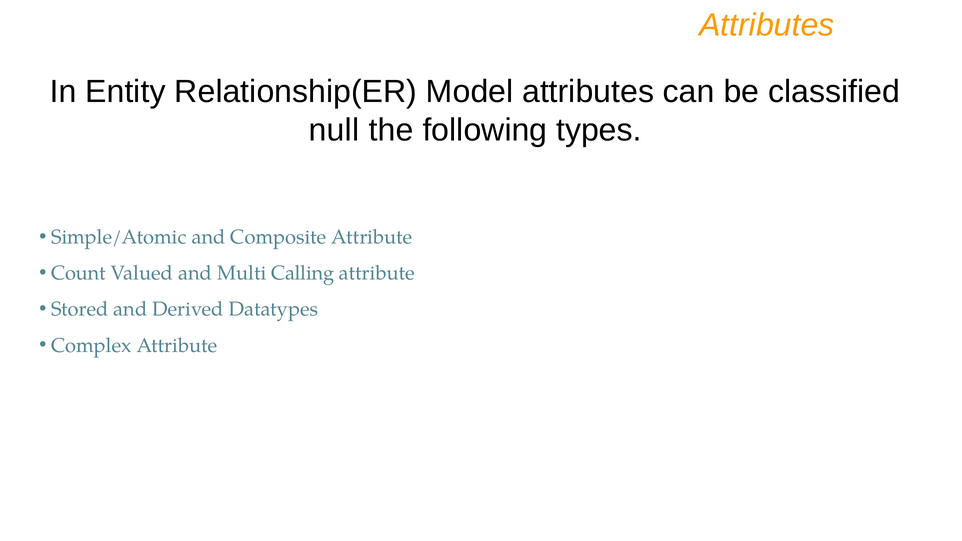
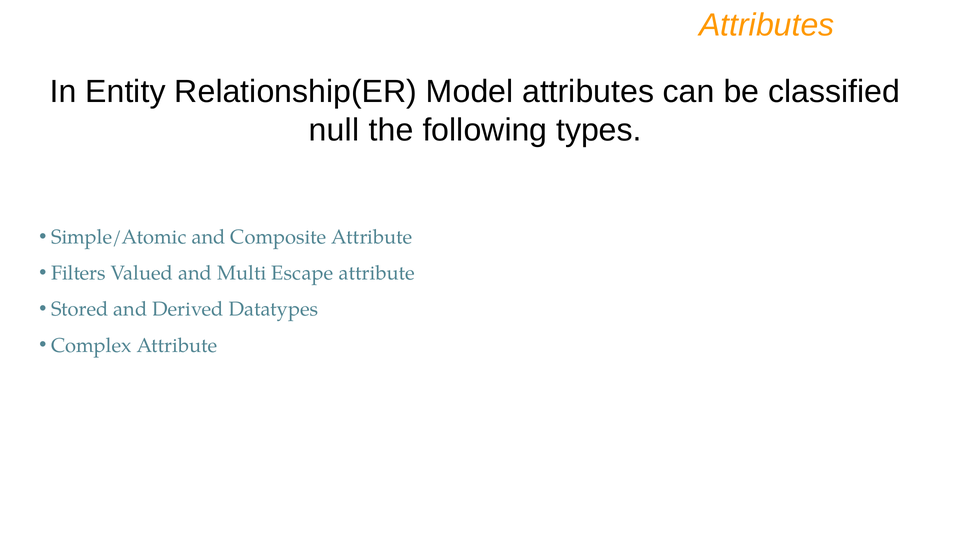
Count: Count -> Filters (78, 273)
Calling: Calling -> Escape (302, 273)
